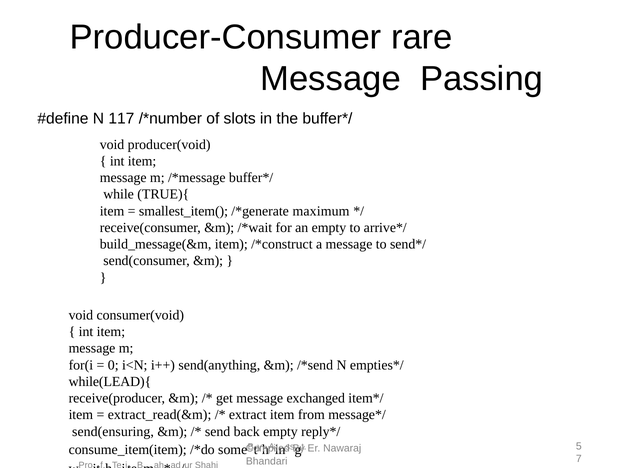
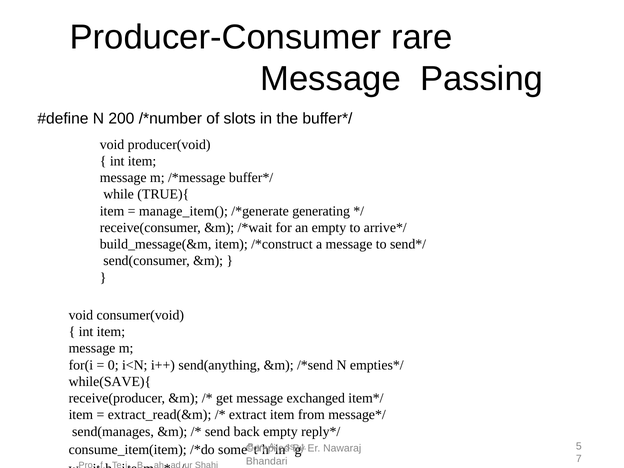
117: 117 -> 200 (121, 118)
smallest_item(: smallest_item( -> manage_item( (183, 211)
maximum: maximum -> generating (321, 211)
while(LEAD){: while(LEAD){ -> while(SAVE){ (110, 382)
send(ensuring: send(ensuring -> send(manages (113, 431)
